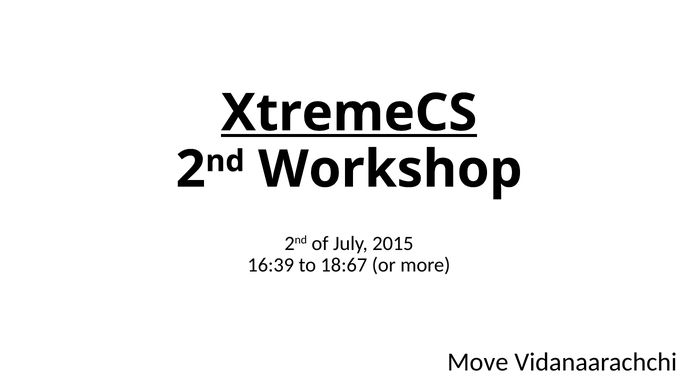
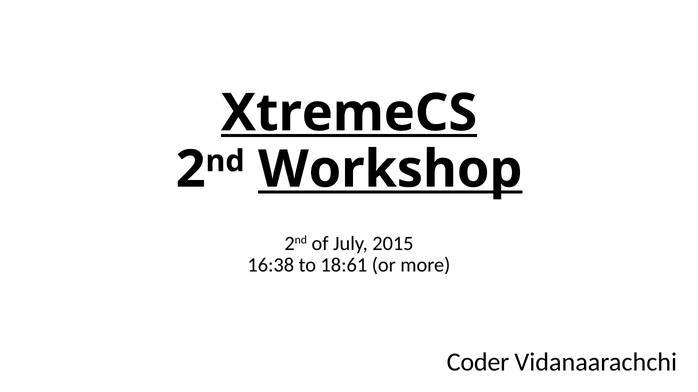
Workshop underline: none -> present (390, 170)
16:39: 16:39 -> 16:38 (271, 266)
18:67: 18:67 -> 18:61 (344, 266)
Move: Move -> Coder (478, 363)
